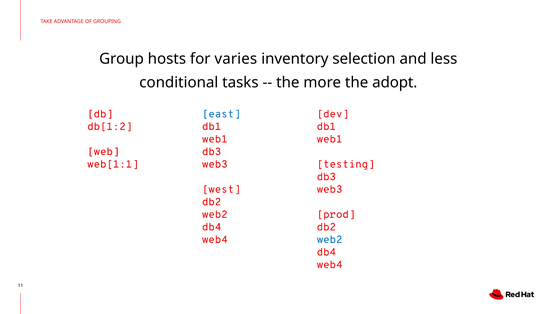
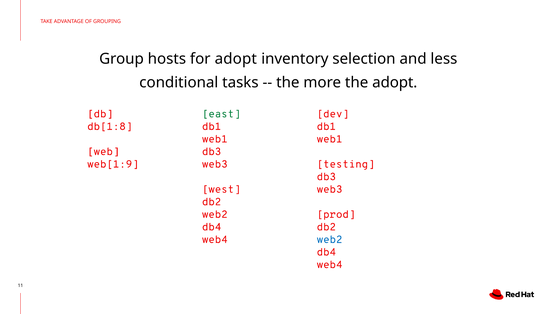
for varies: varies -> adopt (236, 59)
east colour: blue -> green (221, 114)
db[1:2: db[1:2 -> db[1:8 (110, 126)
web[1:1: web[1:1 -> web[1:9 (113, 164)
